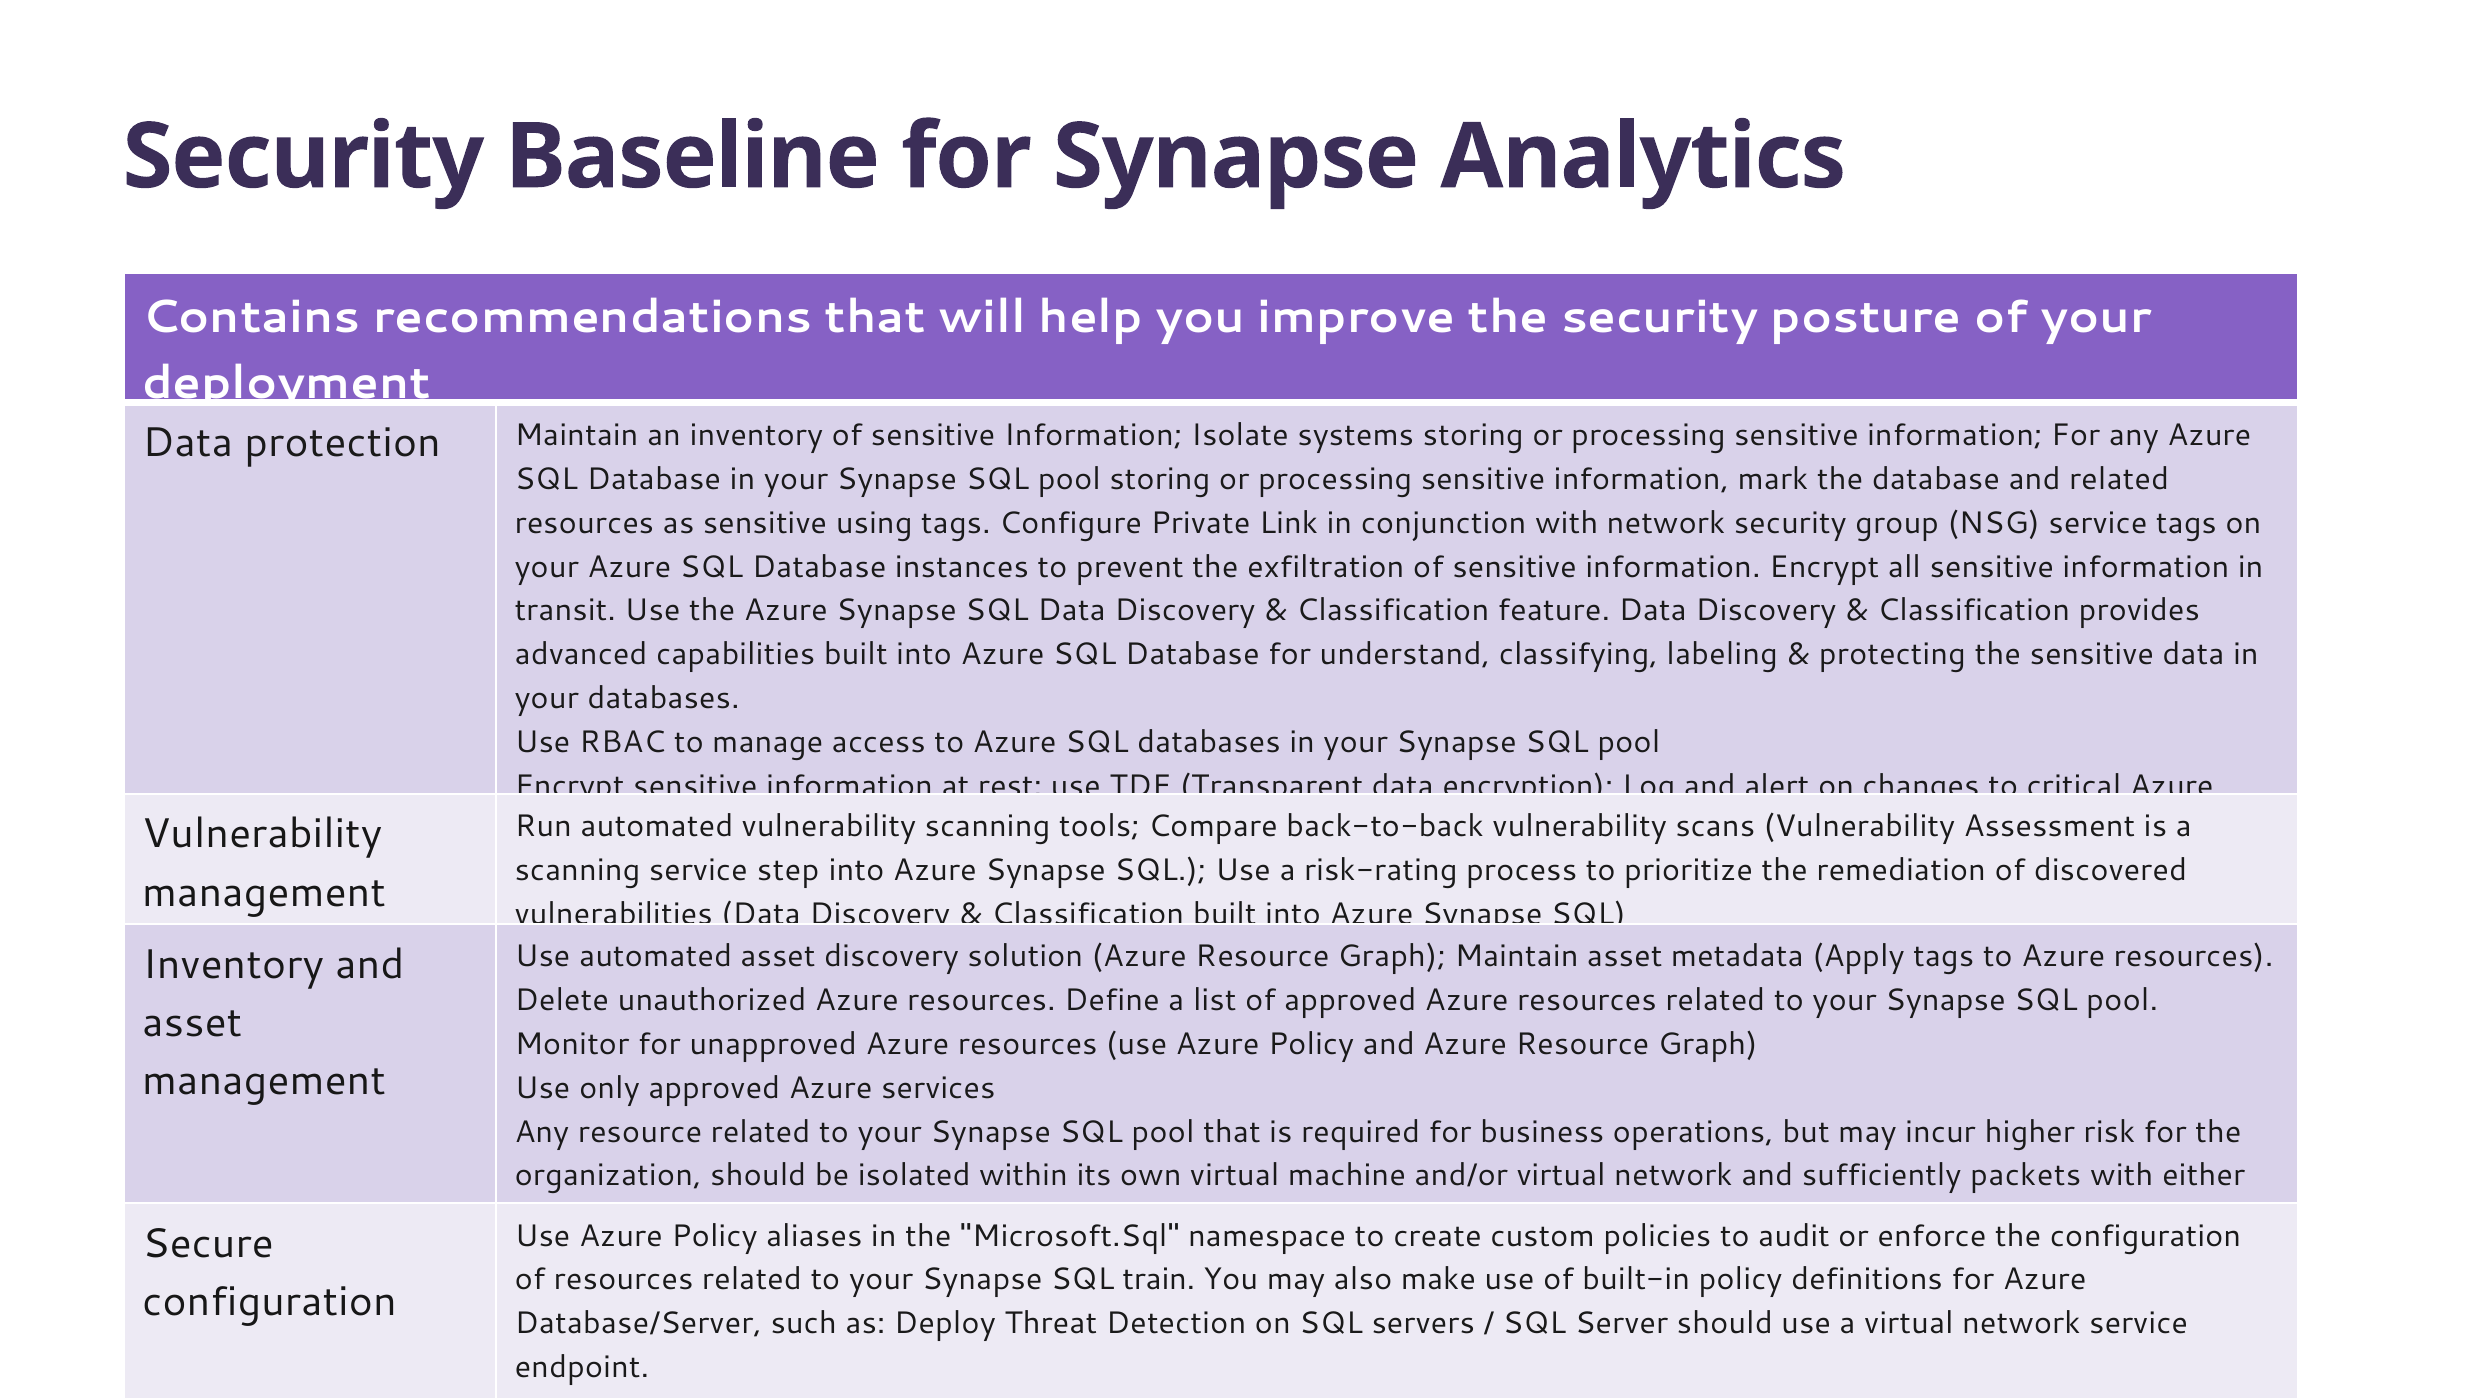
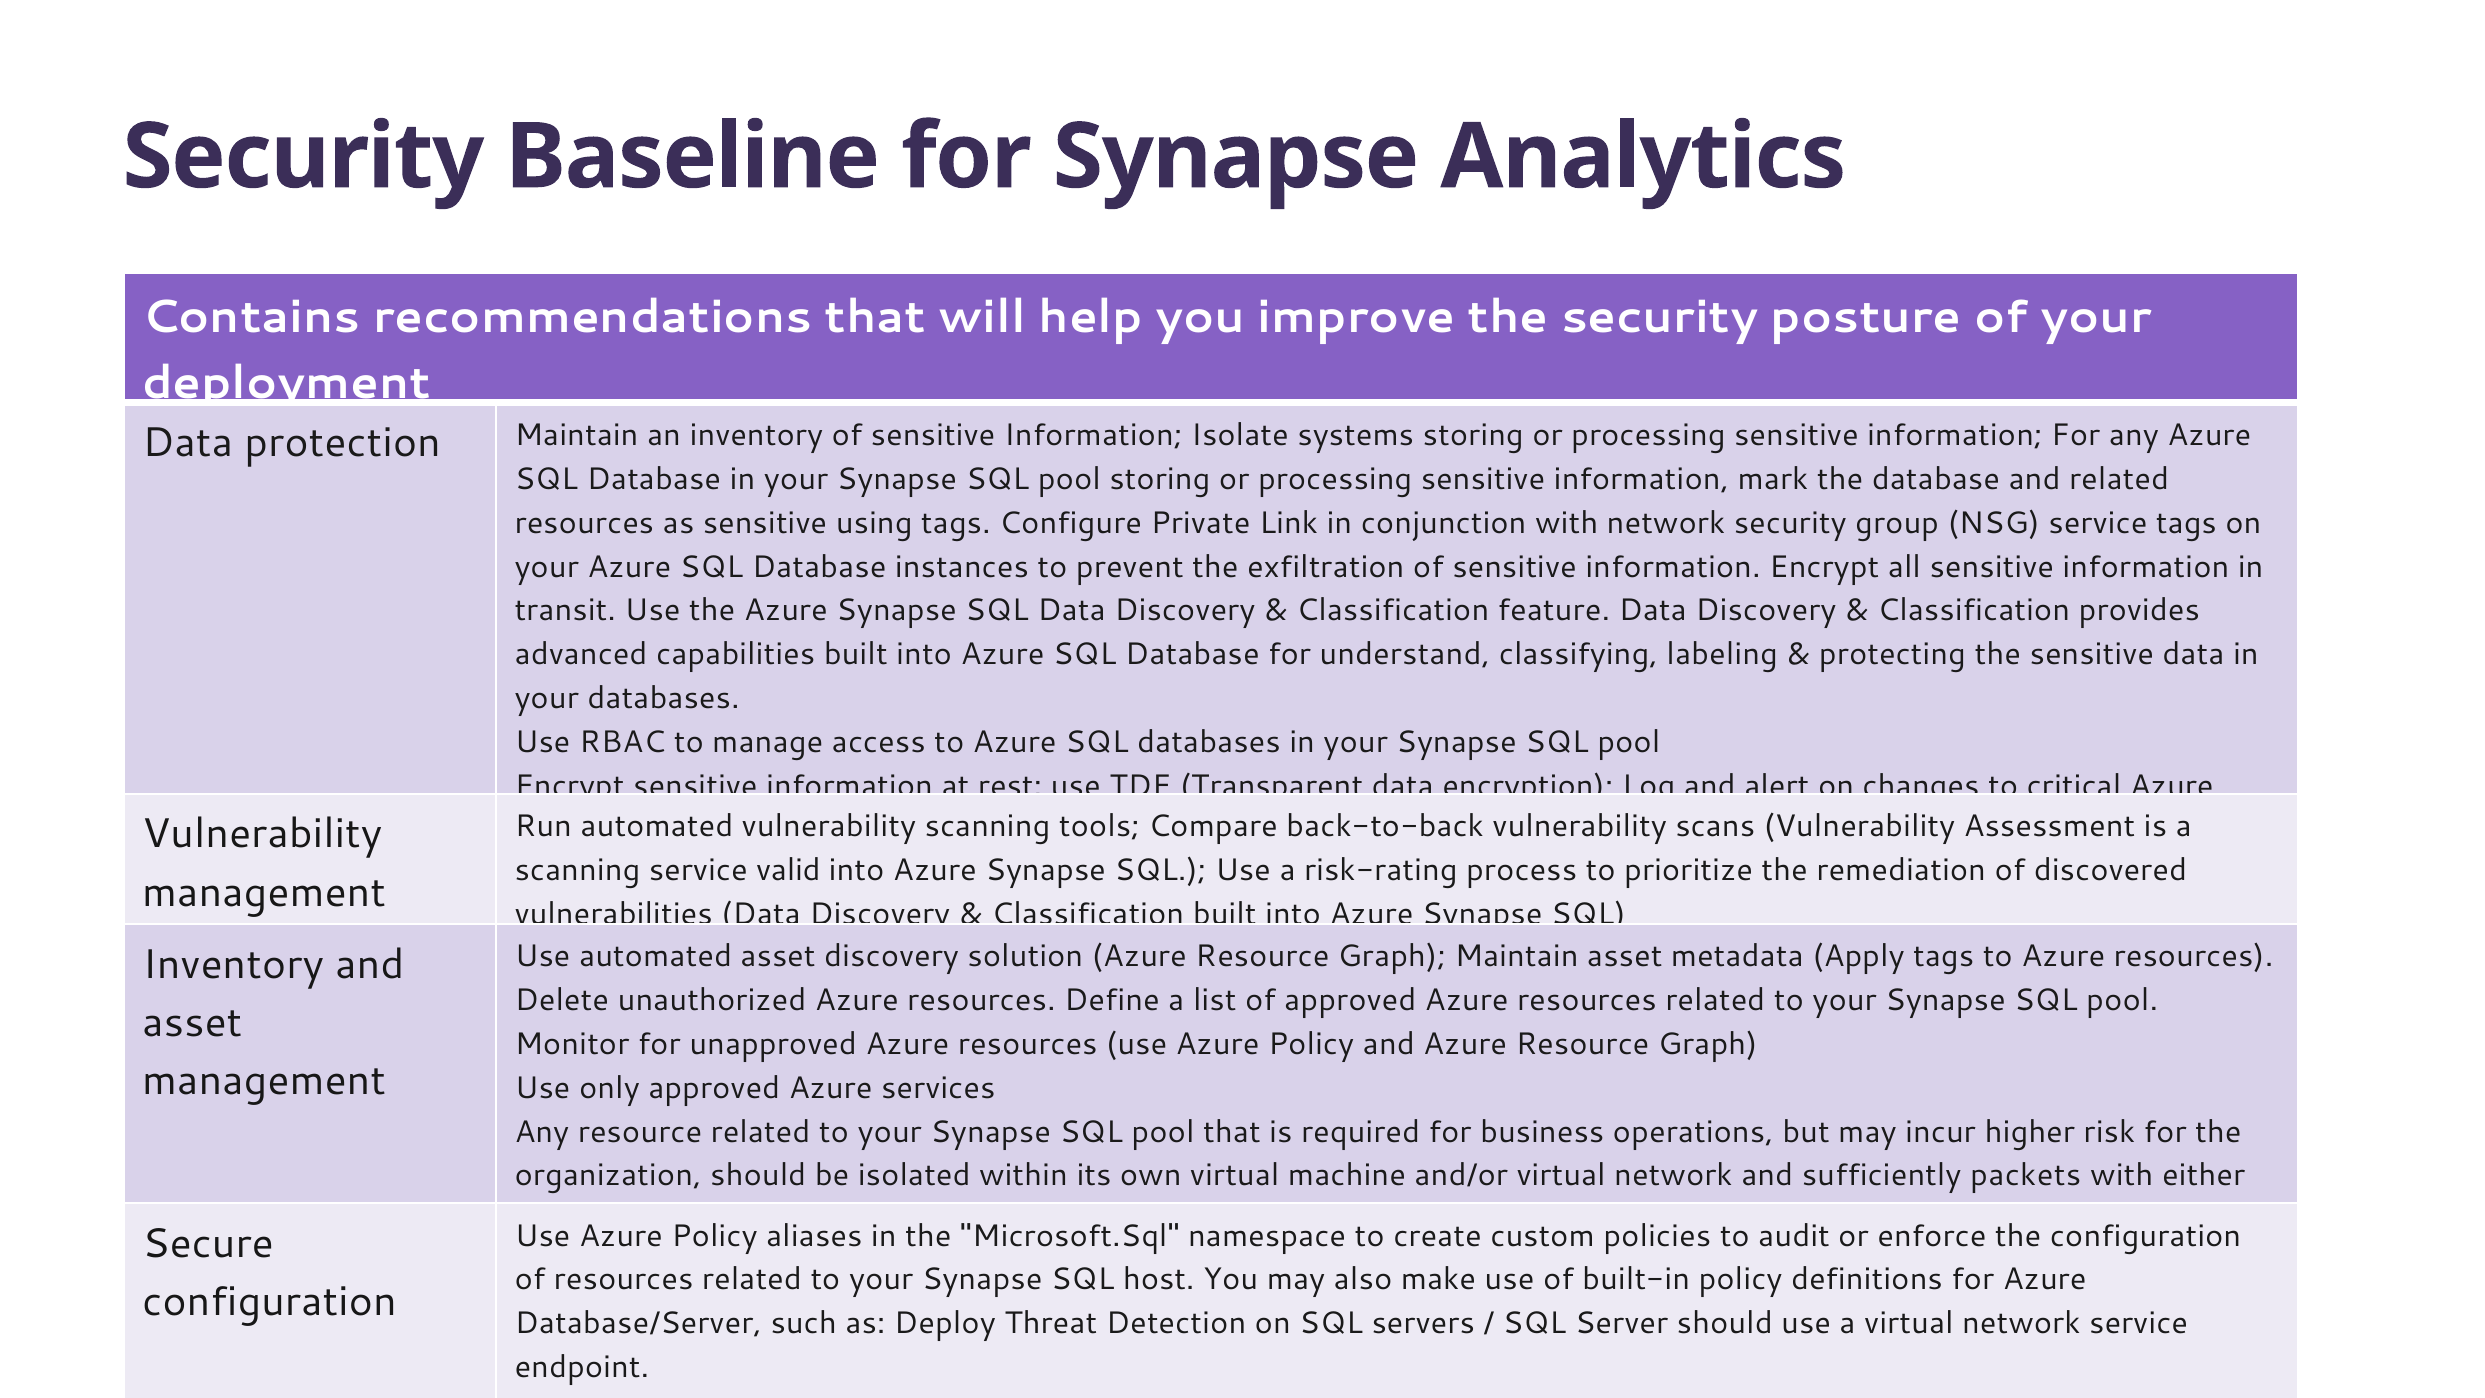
step: step -> valid (788, 870)
train: train -> host (1159, 1279)
